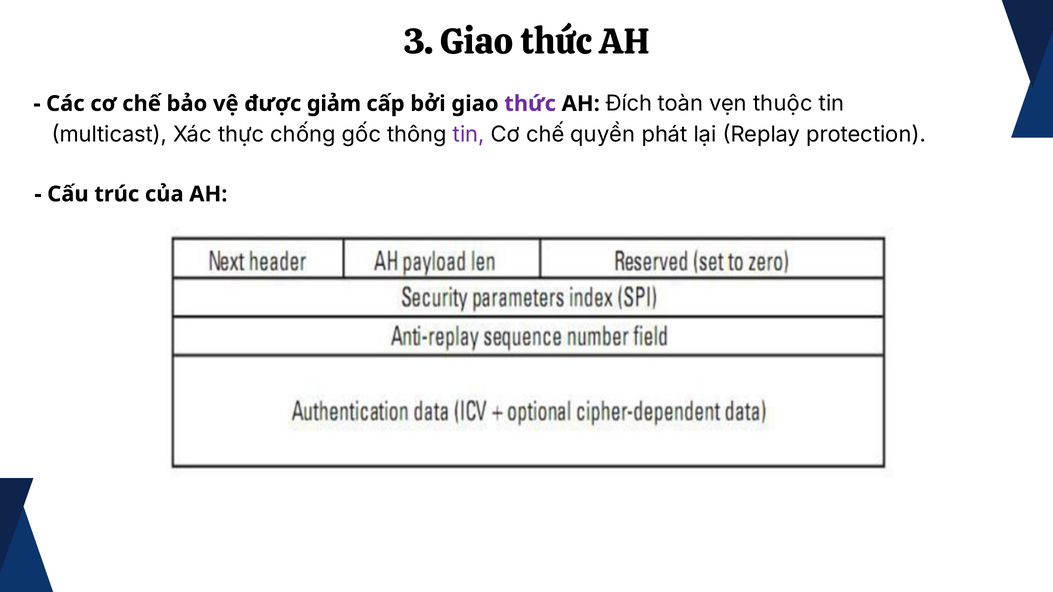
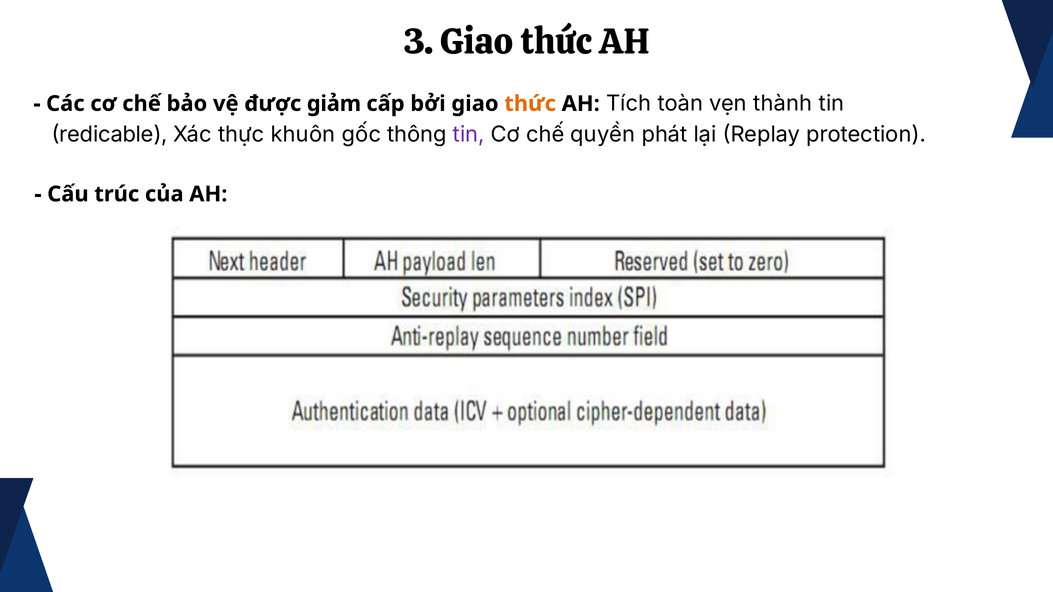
thức colour: purple -> orange (530, 104)
Đích: Đích -> Tích (629, 104)
thuộc: thuộc -> thành (783, 104)
multicast: multicast -> redicable (110, 134)
chống: chống -> khuôn (303, 134)
